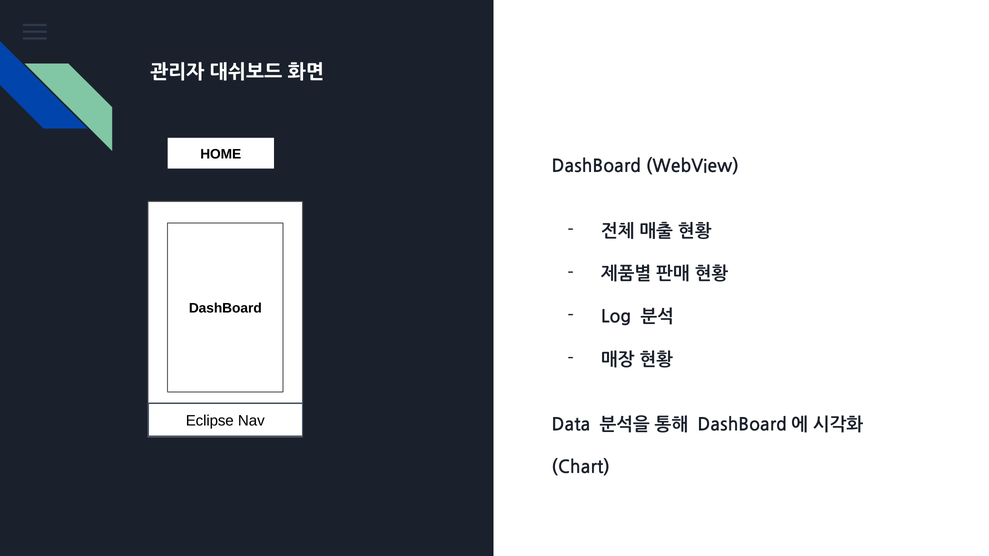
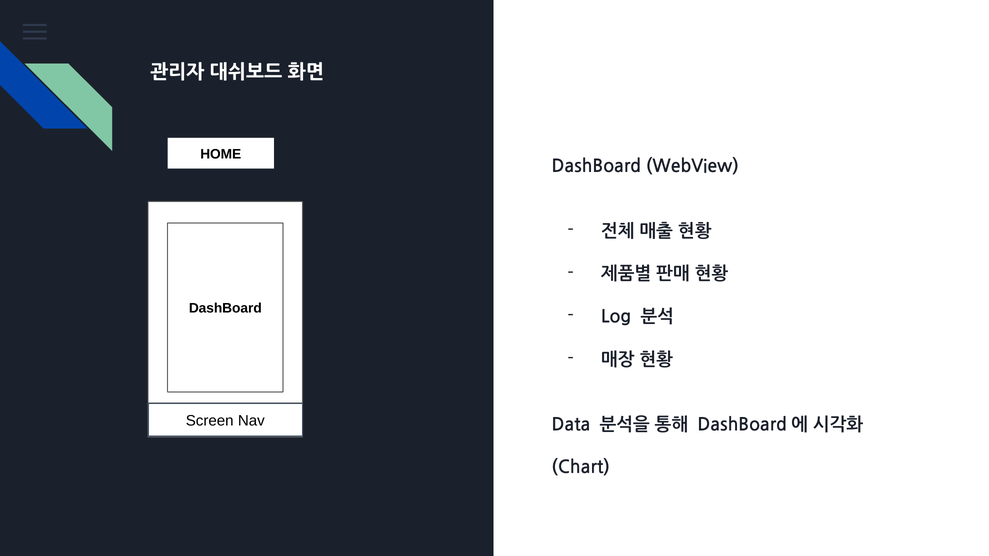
Eclipse: Eclipse -> Screen (210, 421)
